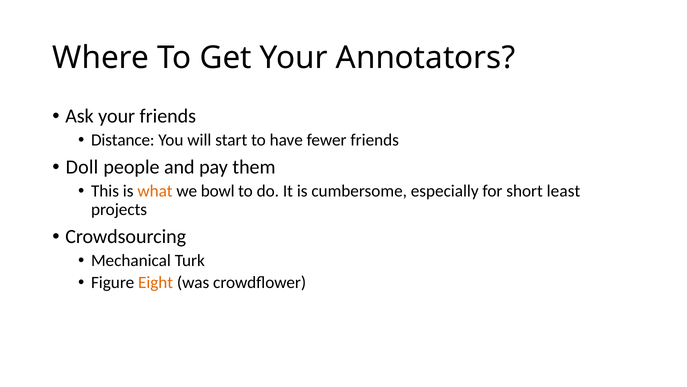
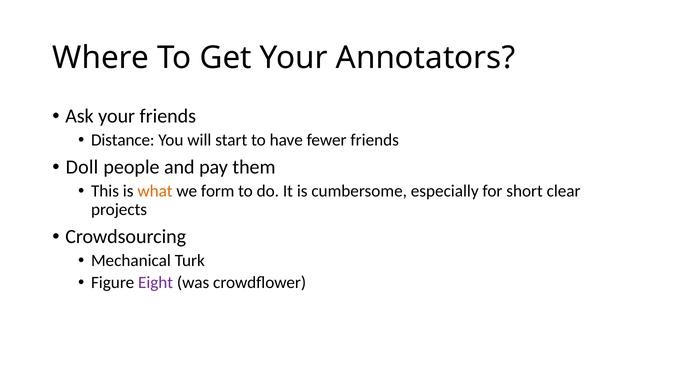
bowl: bowl -> form (218, 191)
least: least -> clear (564, 191)
Eight colour: orange -> purple (156, 282)
